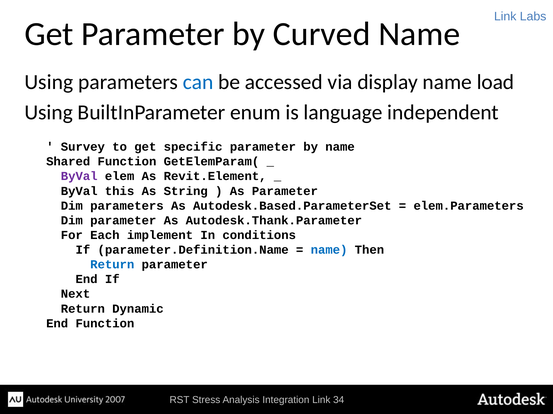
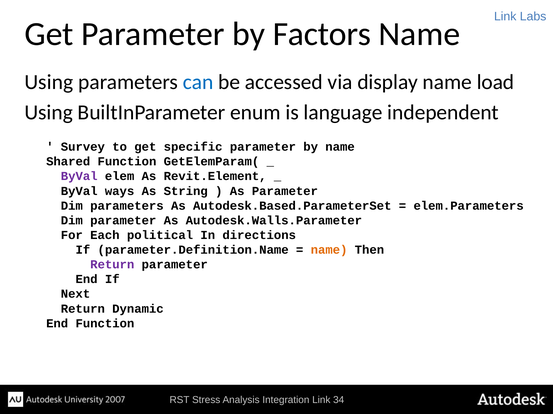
Curved: Curved -> Factors (322, 34)
this: this -> ways (120, 191)
Autodesk.Thank.Parameter: Autodesk.Thank.Parameter -> Autodesk.Walls.Parameter (274, 221)
implement: implement -> political (160, 236)
conditions: conditions -> directions (259, 236)
name colour: blue -> orange (329, 250)
Return colour: blue -> purple (112, 265)
